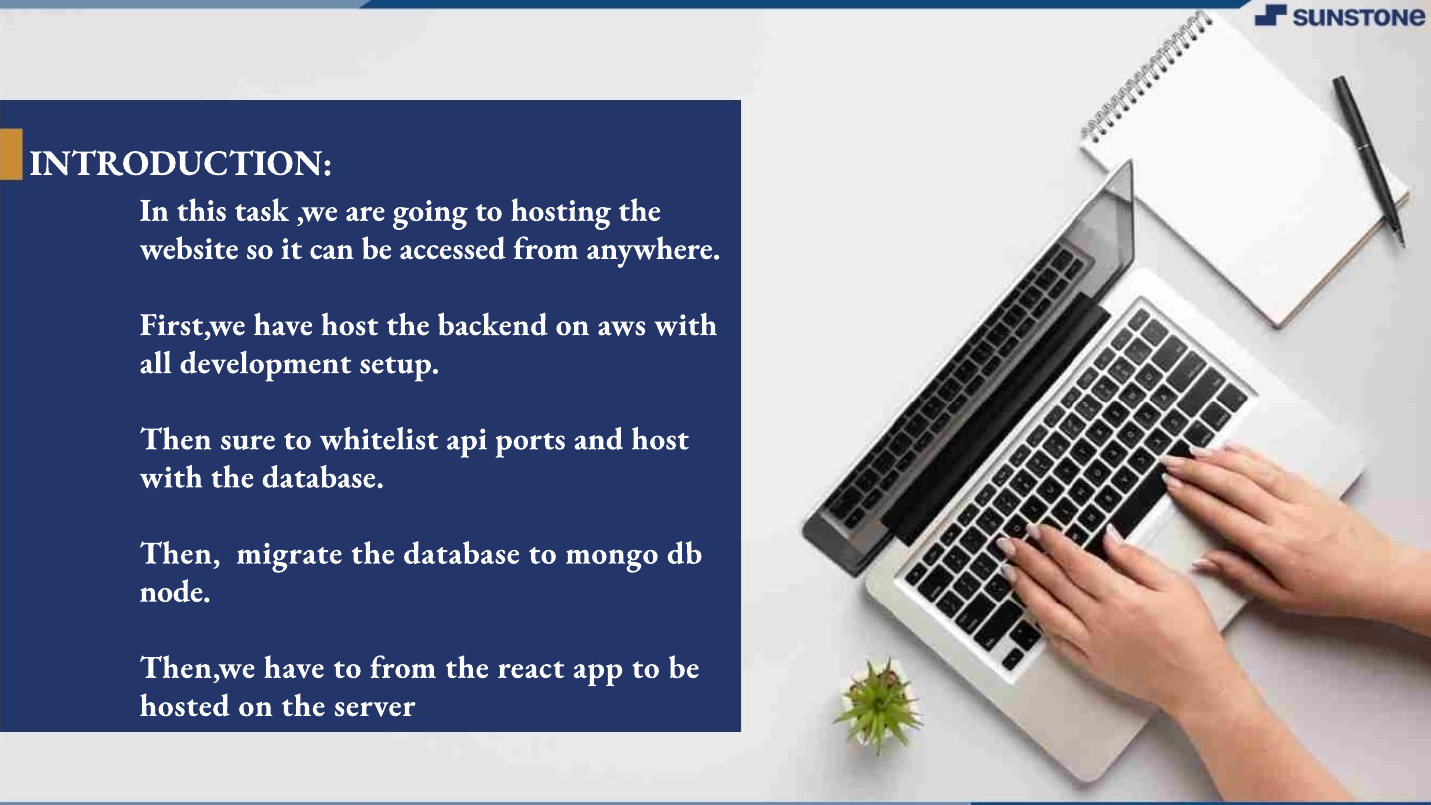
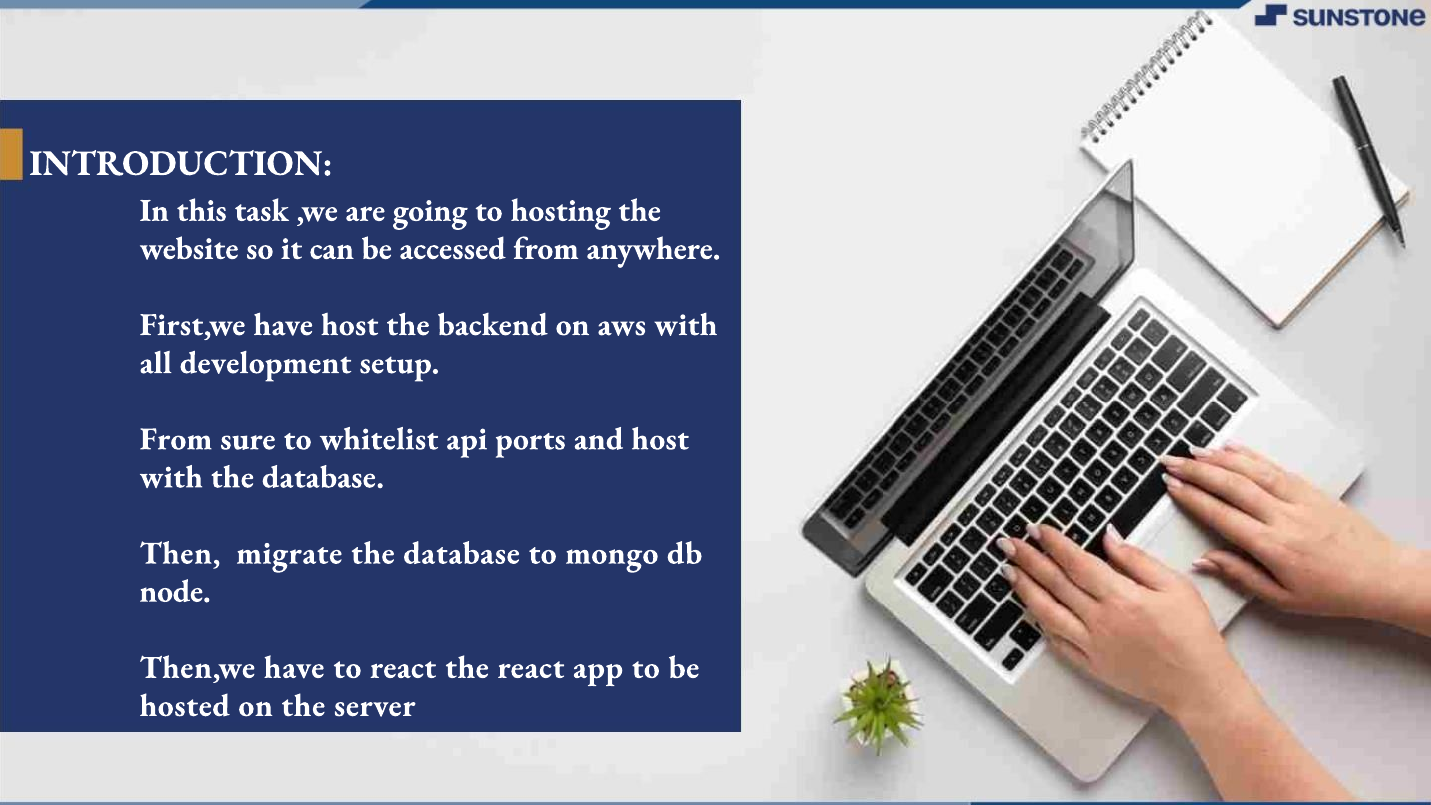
Then: Then -> From (176, 439)
to from: from -> react (403, 667)
